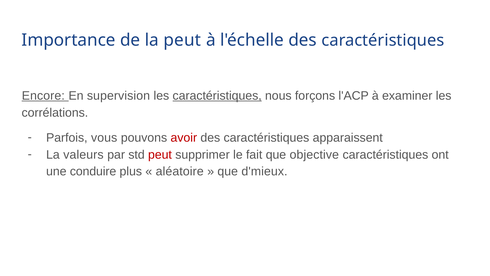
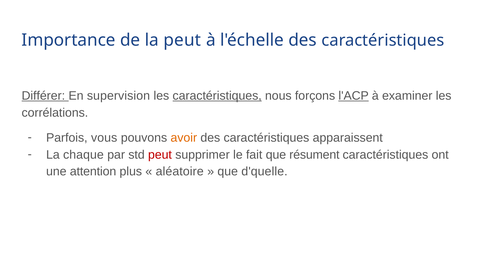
Encore: Encore -> Différer (43, 96)
l'ACP underline: none -> present (354, 96)
avoir colour: red -> orange (184, 138)
valeurs: valeurs -> chaque (83, 154)
objective: objective -> résument (314, 154)
conduire: conduire -> attention (93, 171)
d'mieux: d'mieux -> d'quelle (265, 171)
